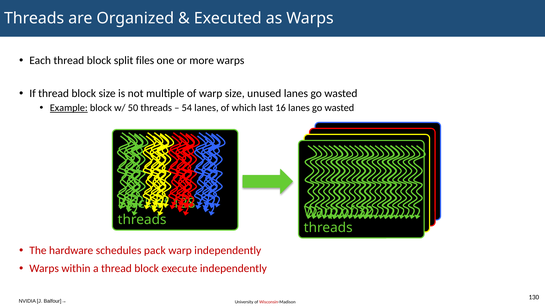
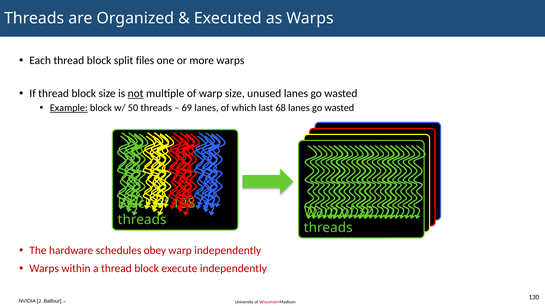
not underline: none -> present (136, 94)
54: 54 -> 69 (187, 108)
16: 16 -> 68 (281, 108)
pack: pack -> obey (155, 251)
